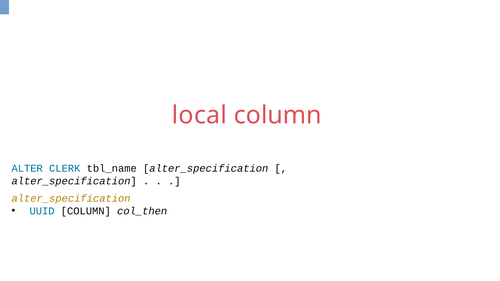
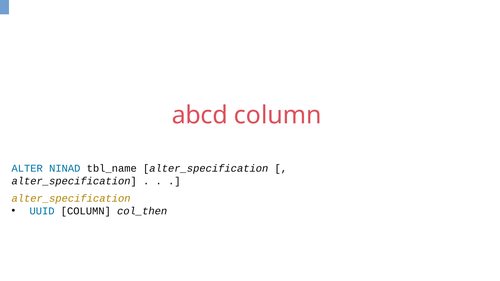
local: local -> abcd (200, 115)
CLERK: CLERK -> NINAD (65, 169)
